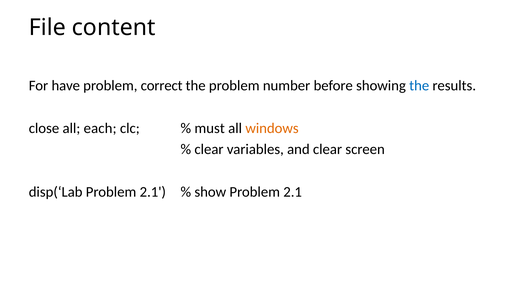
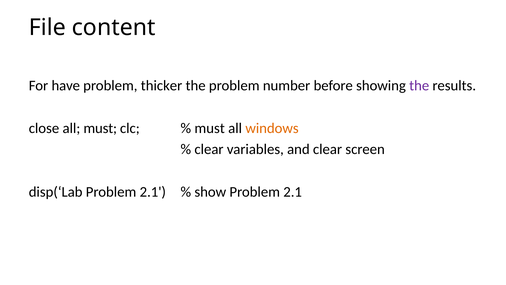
correct: correct -> thicker (162, 86)
the colour: blue -> purple (419, 86)
all each: each -> must (100, 128)
